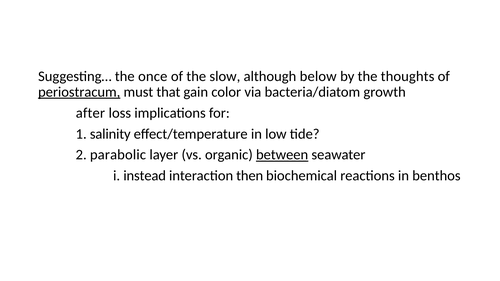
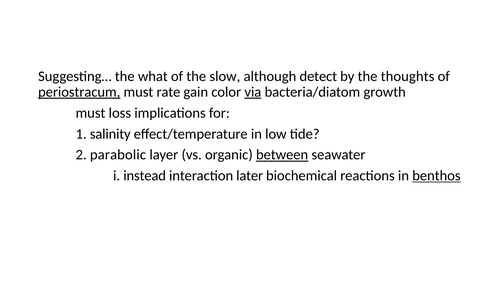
once: once -> what (153, 76)
below: below -> detect (318, 76)
that: that -> rate (168, 92)
via underline: none -> present (253, 92)
after: after -> must (91, 113)
then: then -> later (250, 176)
benthos underline: none -> present (436, 176)
